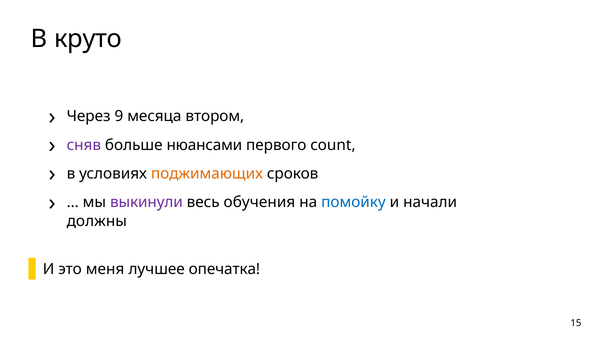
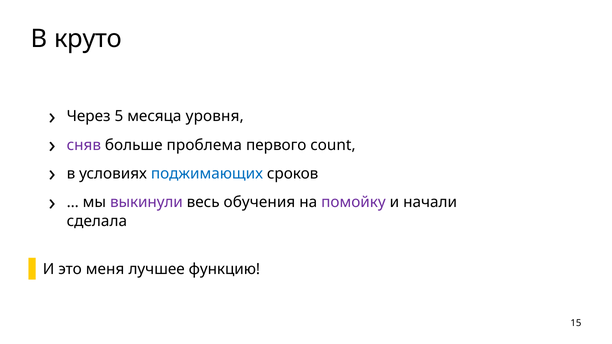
9: 9 -> 5 (119, 116)
втором: втором -> уровня (215, 116)
нюансами: нюансами -> проблема (204, 145)
поджимающих colour: orange -> blue (207, 174)
помойку colour: blue -> purple (353, 202)
должны: должны -> сделала (97, 222)
опечатка: опечатка -> функцию (224, 269)
